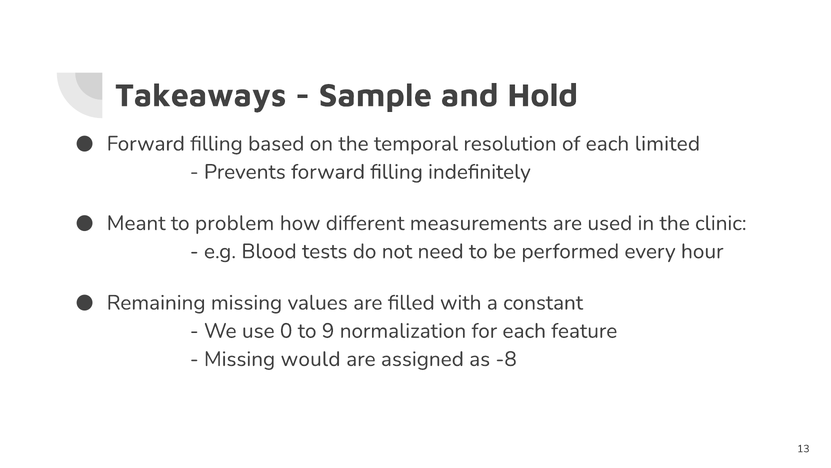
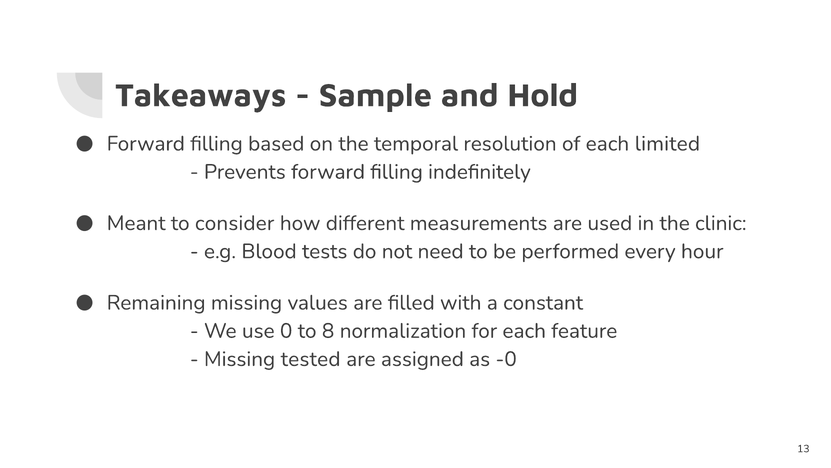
problem: problem -> consider (235, 223)
9: 9 -> 8 (328, 331)
would: would -> tested (311, 359)
-8: -8 -> -0 (506, 359)
